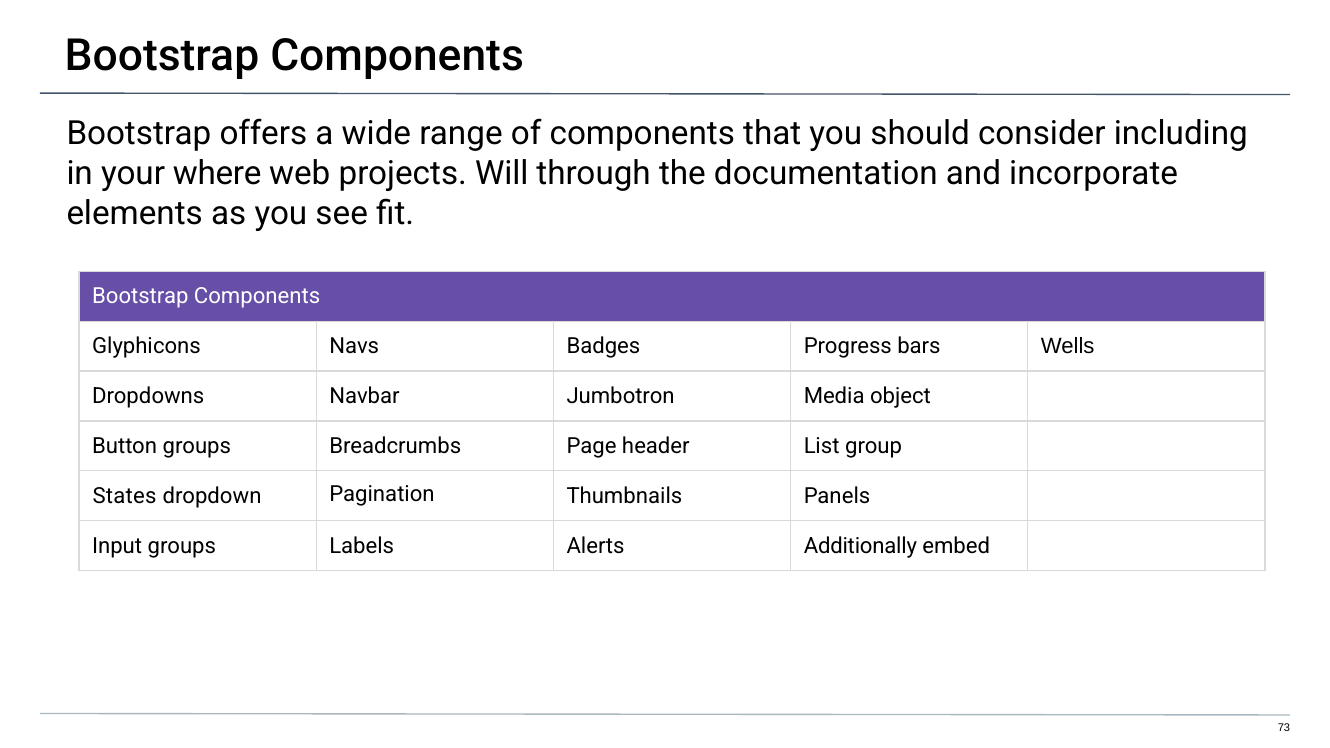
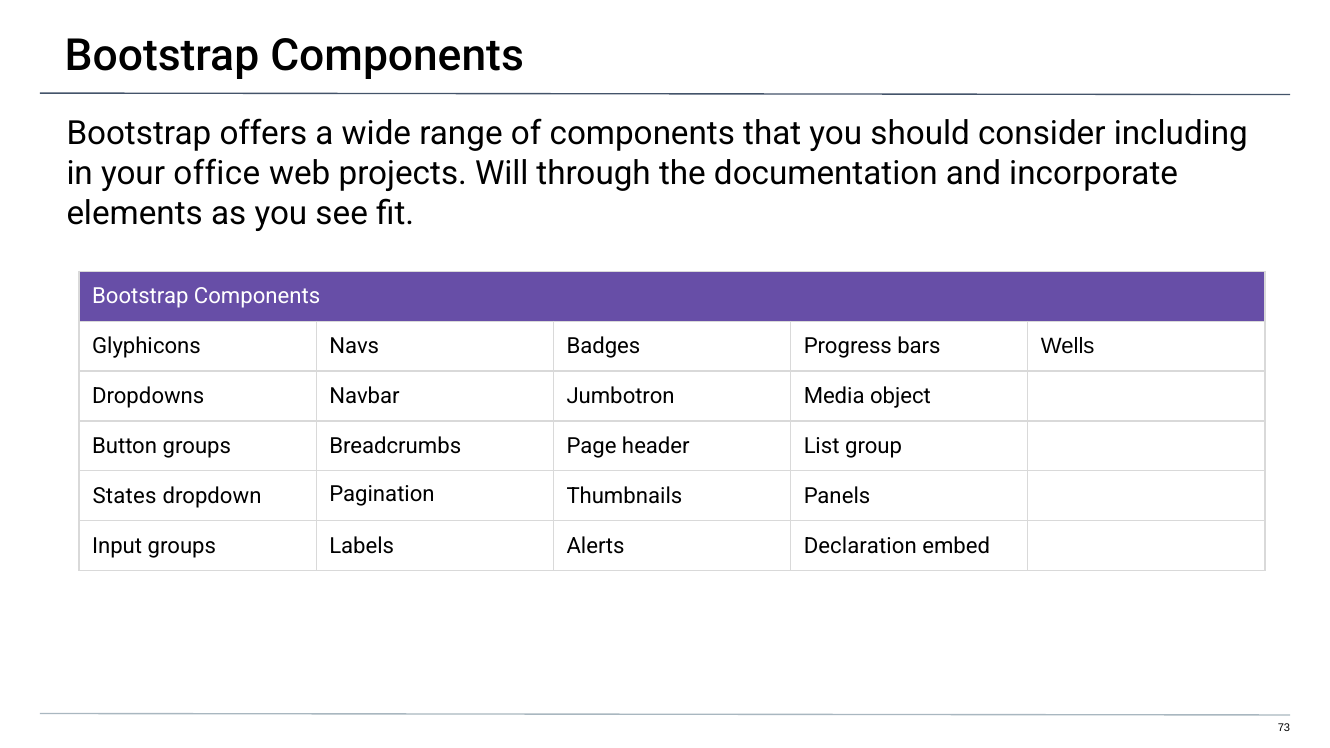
where: where -> office (217, 174)
Additionally: Additionally -> Declaration (860, 546)
